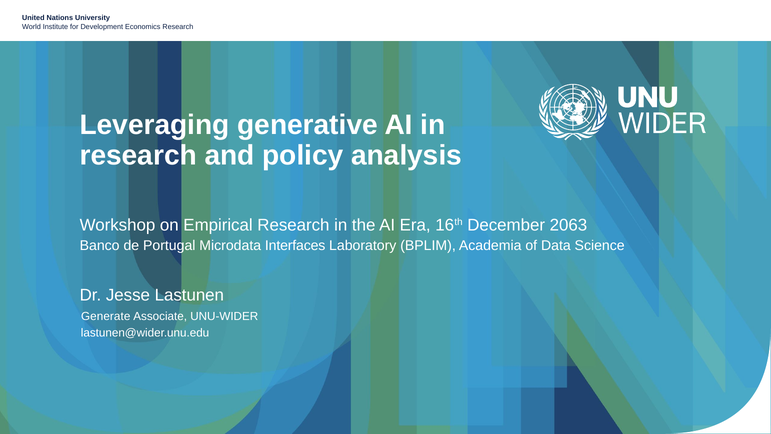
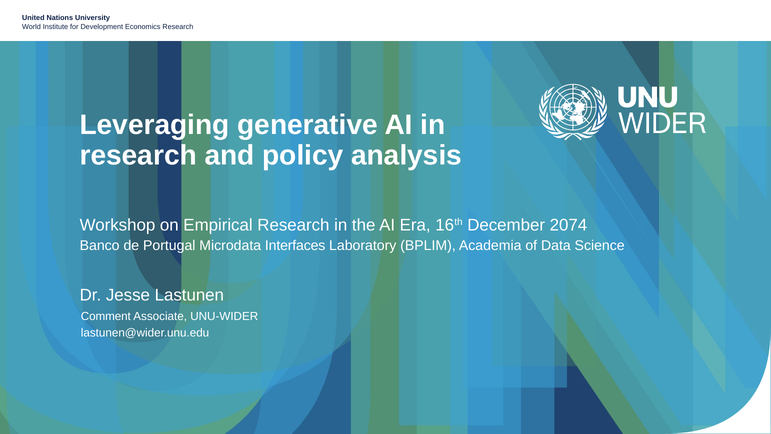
2063: 2063 -> 2074 (568, 225)
Generate: Generate -> Comment (106, 316)
